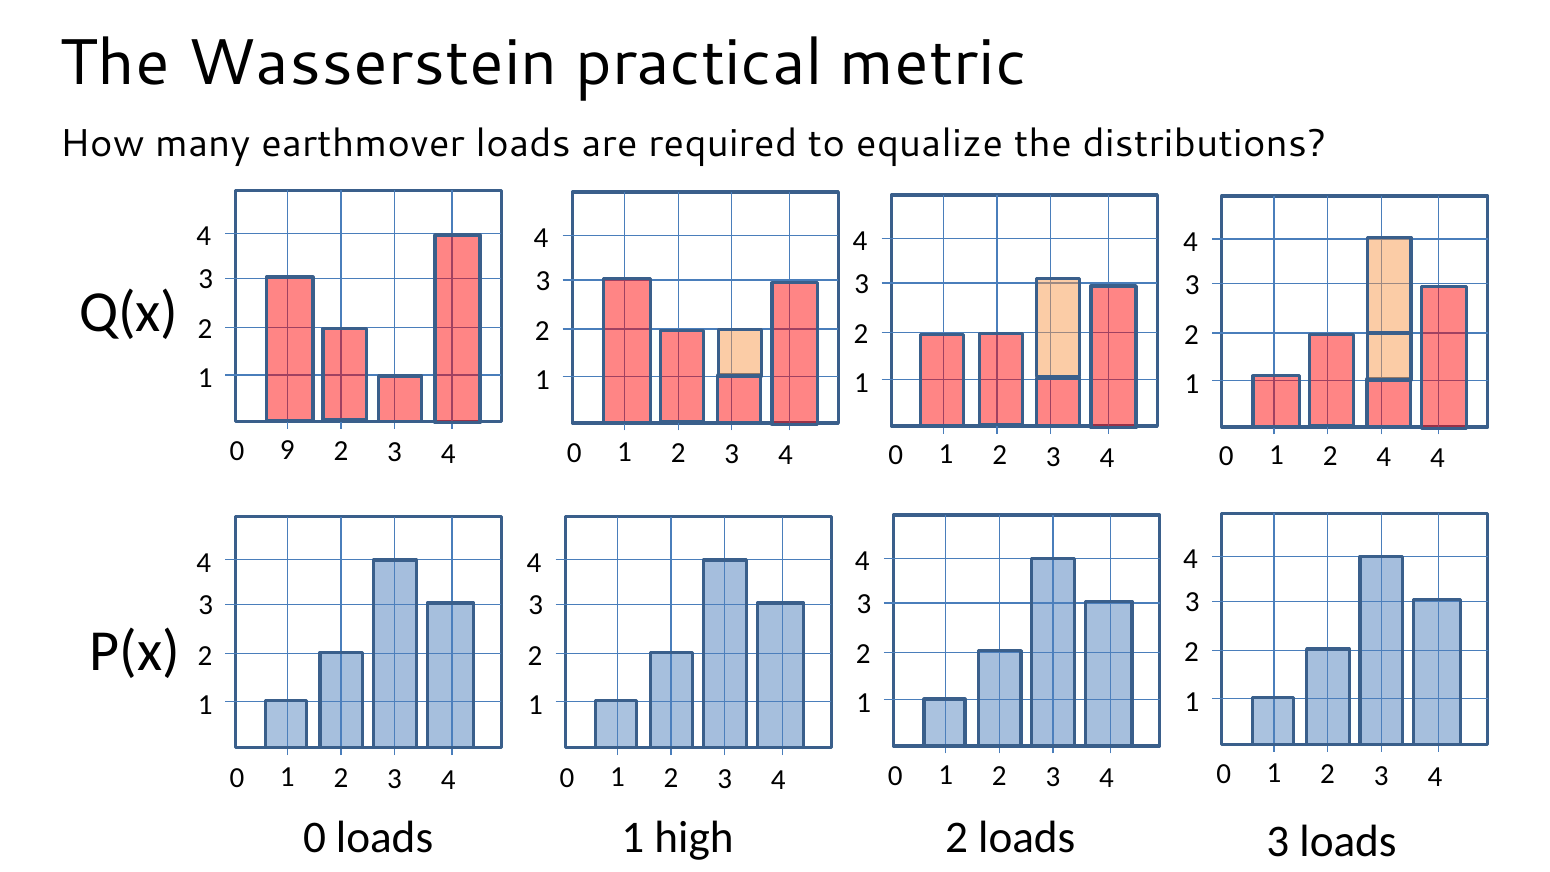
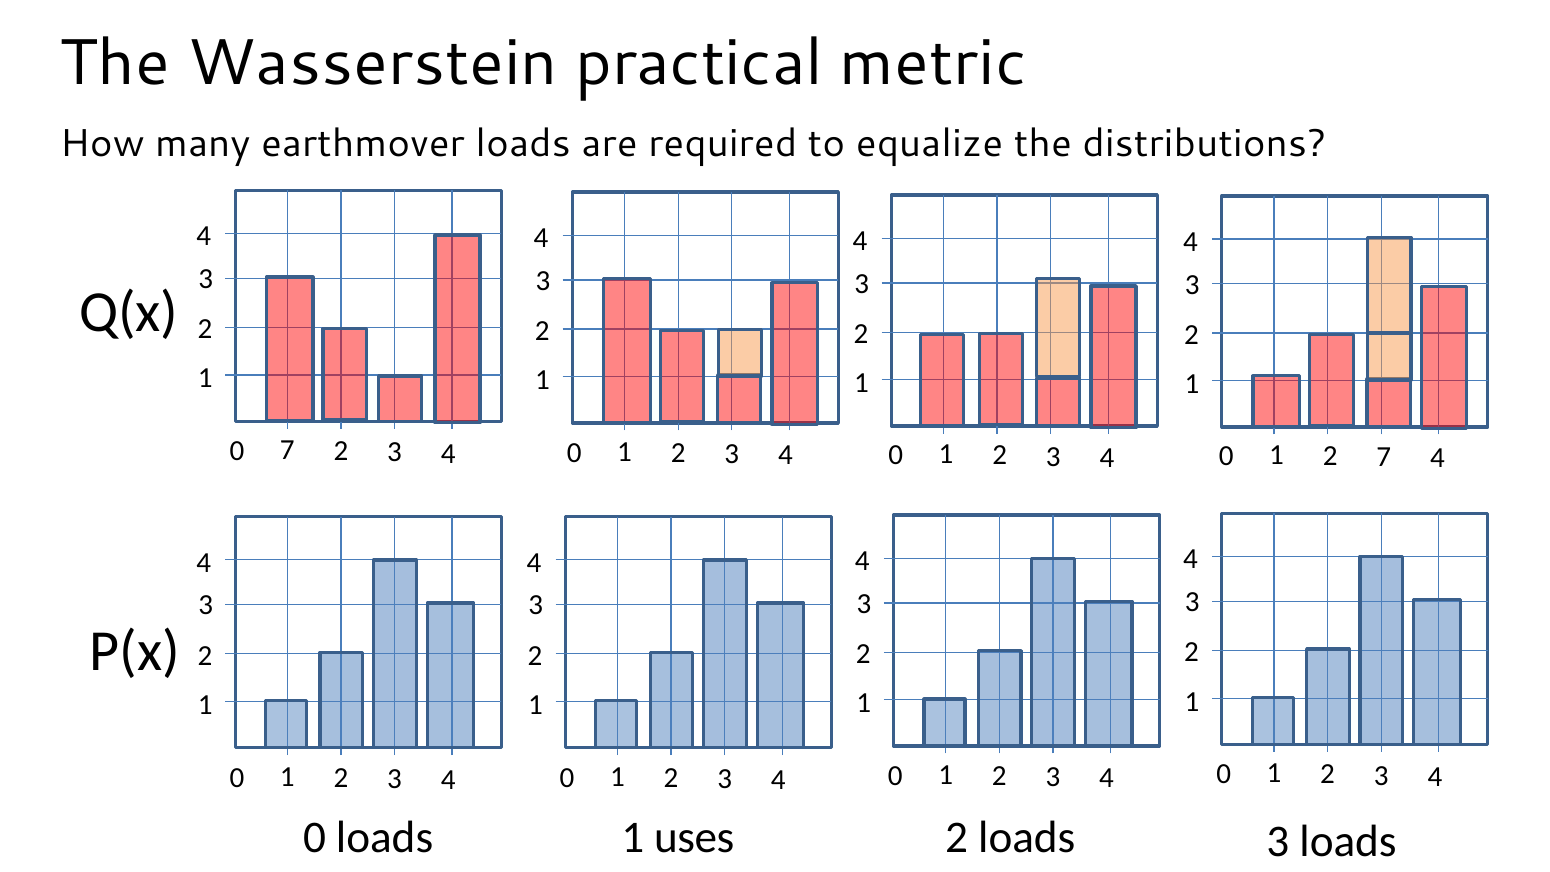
0 9: 9 -> 7 (287, 450)
2 4: 4 -> 7 (1384, 457)
high: high -> uses (694, 837)
